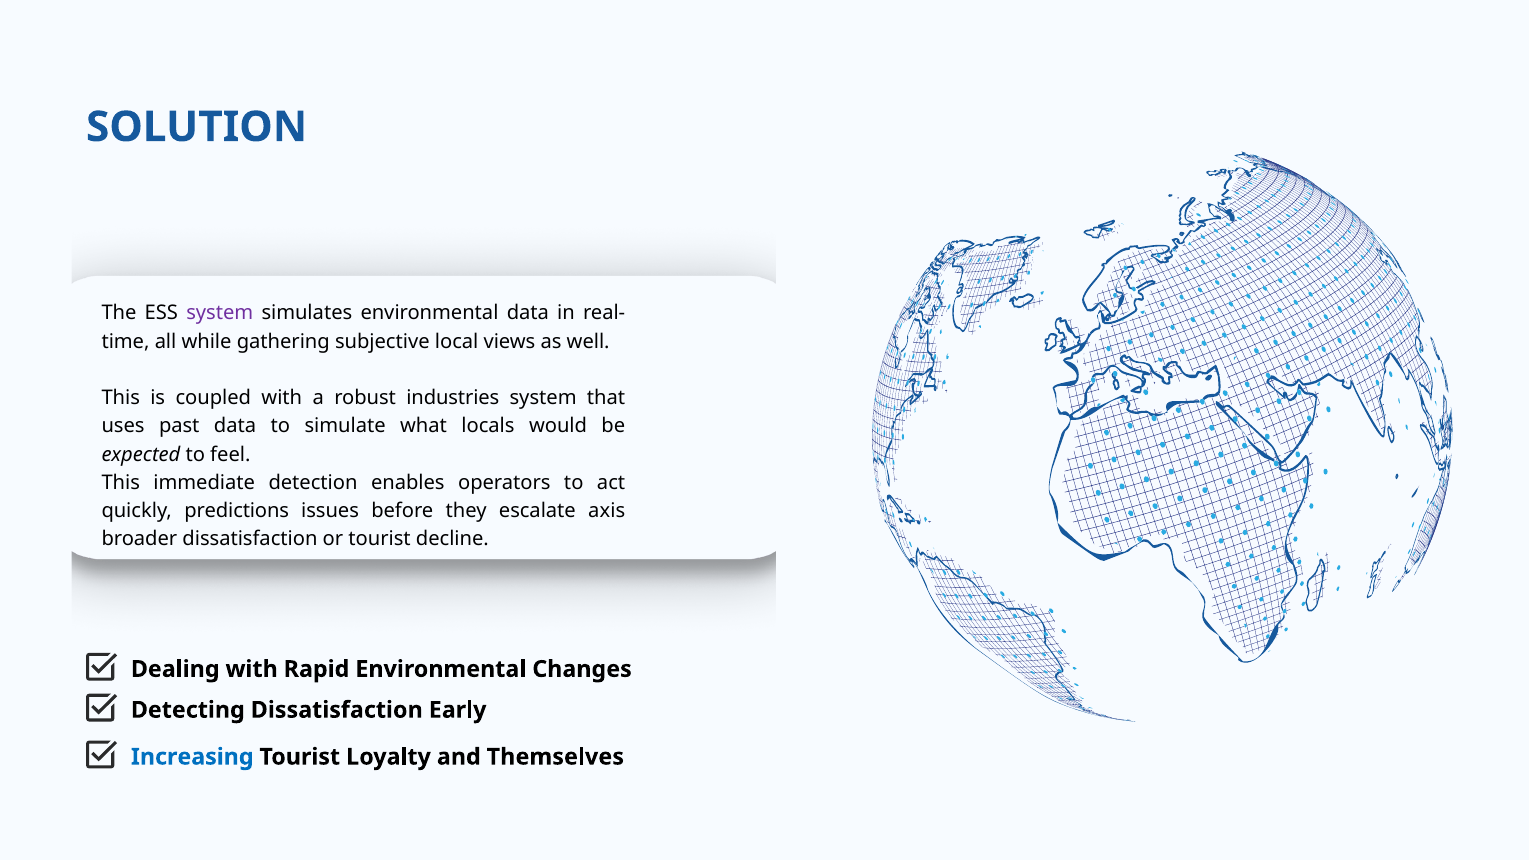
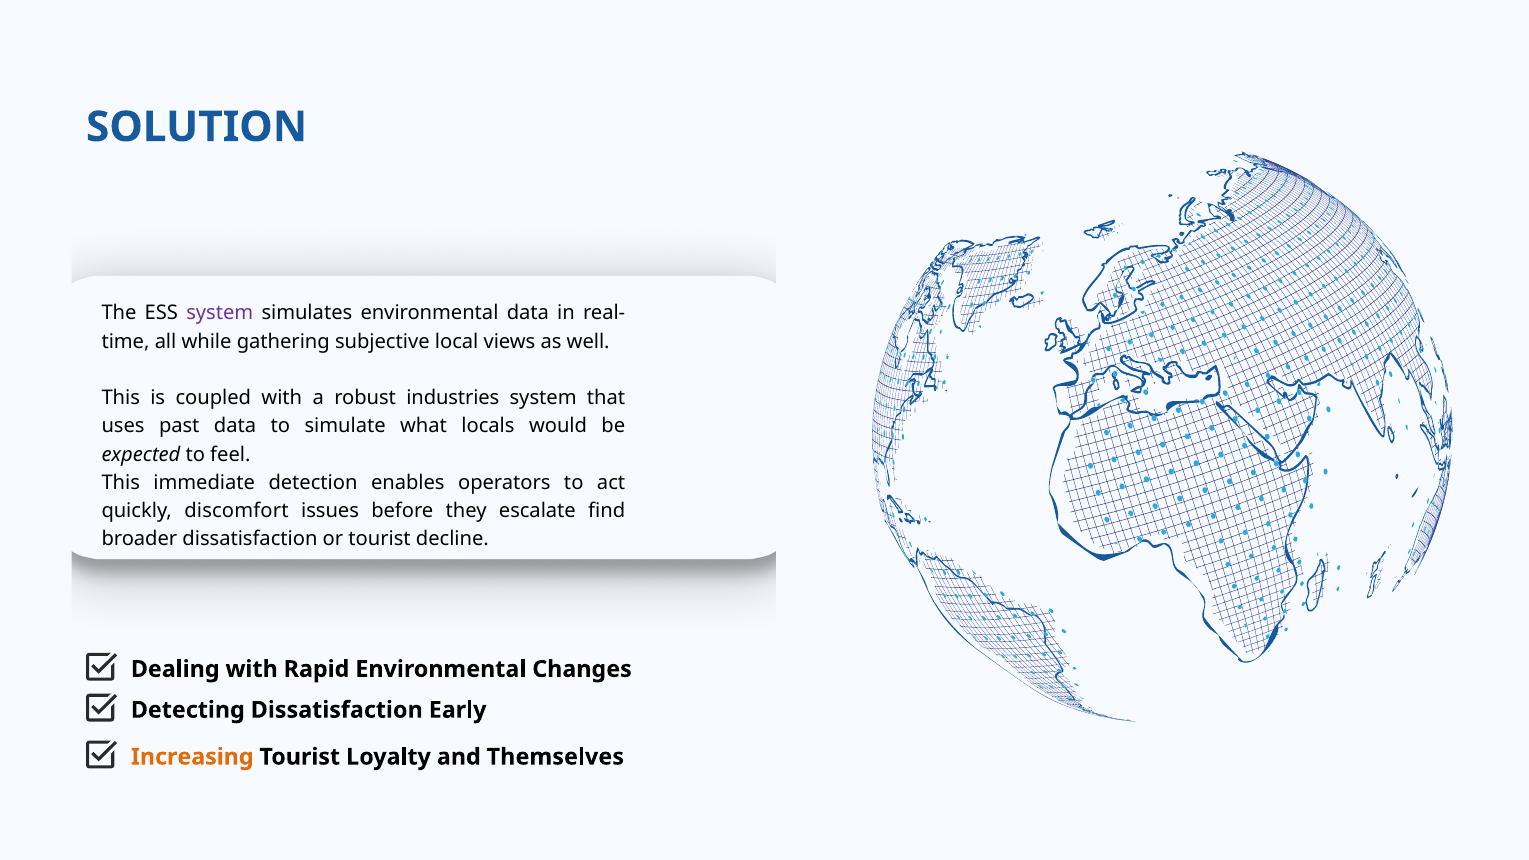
predictions: predictions -> discomfort (236, 511)
axis: axis -> find (607, 511)
Increasing colour: blue -> orange (192, 757)
